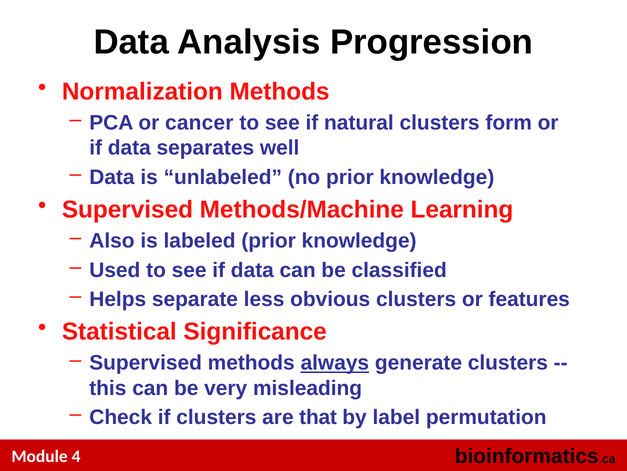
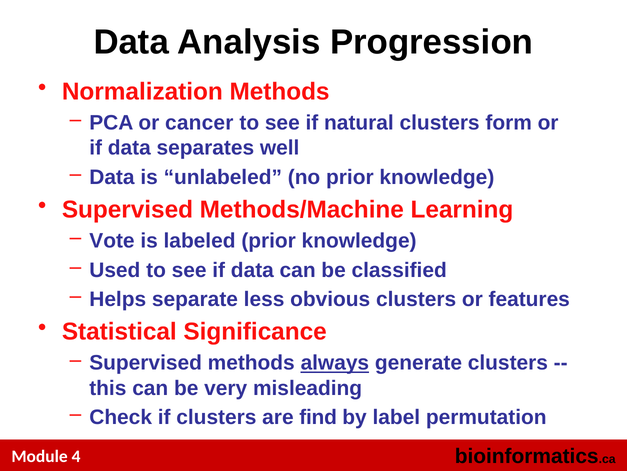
Also: Also -> Vote (112, 241)
that: that -> find (318, 417)
